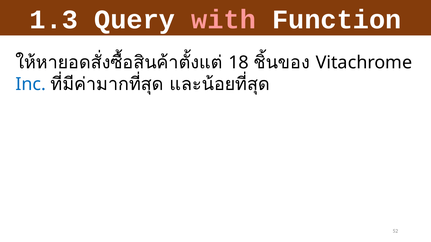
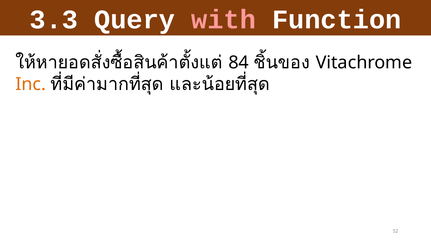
1.3: 1.3 -> 3.3 (54, 20)
18: 18 -> 84 (239, 63)
Inc colour: blue -> orange (31, 84)
